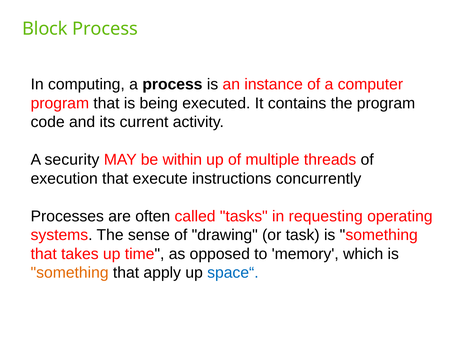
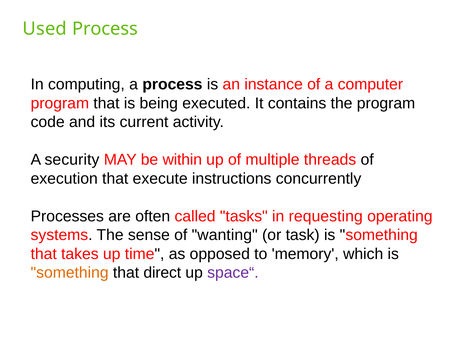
Block: Block -> Used (45, 29)
drawing: drawing -> wanting (225, 235)
apply: apply -> direct (162, 273)
space“ colour: blue -> purple (233, 273)
